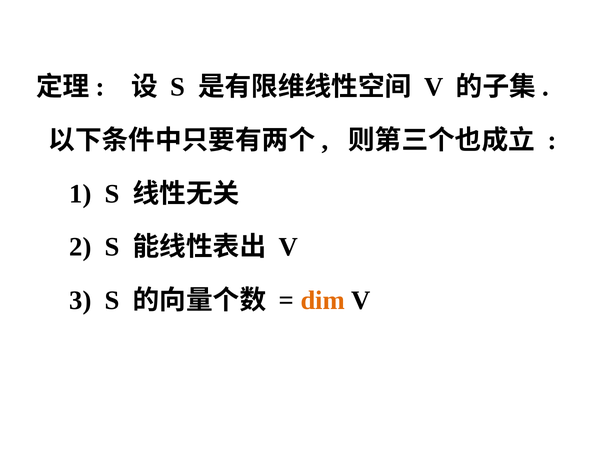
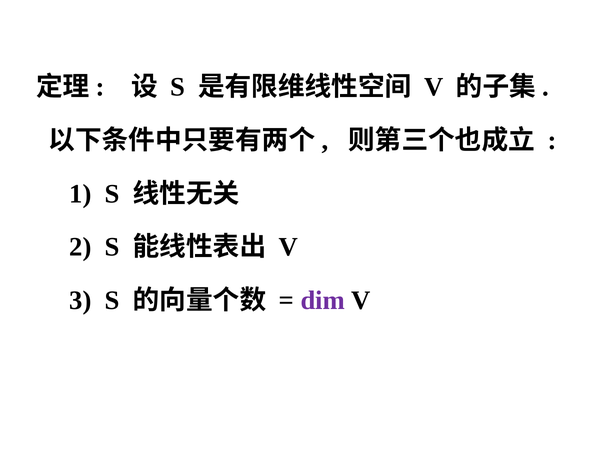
dim colour: orange -> purple (323, 300)
